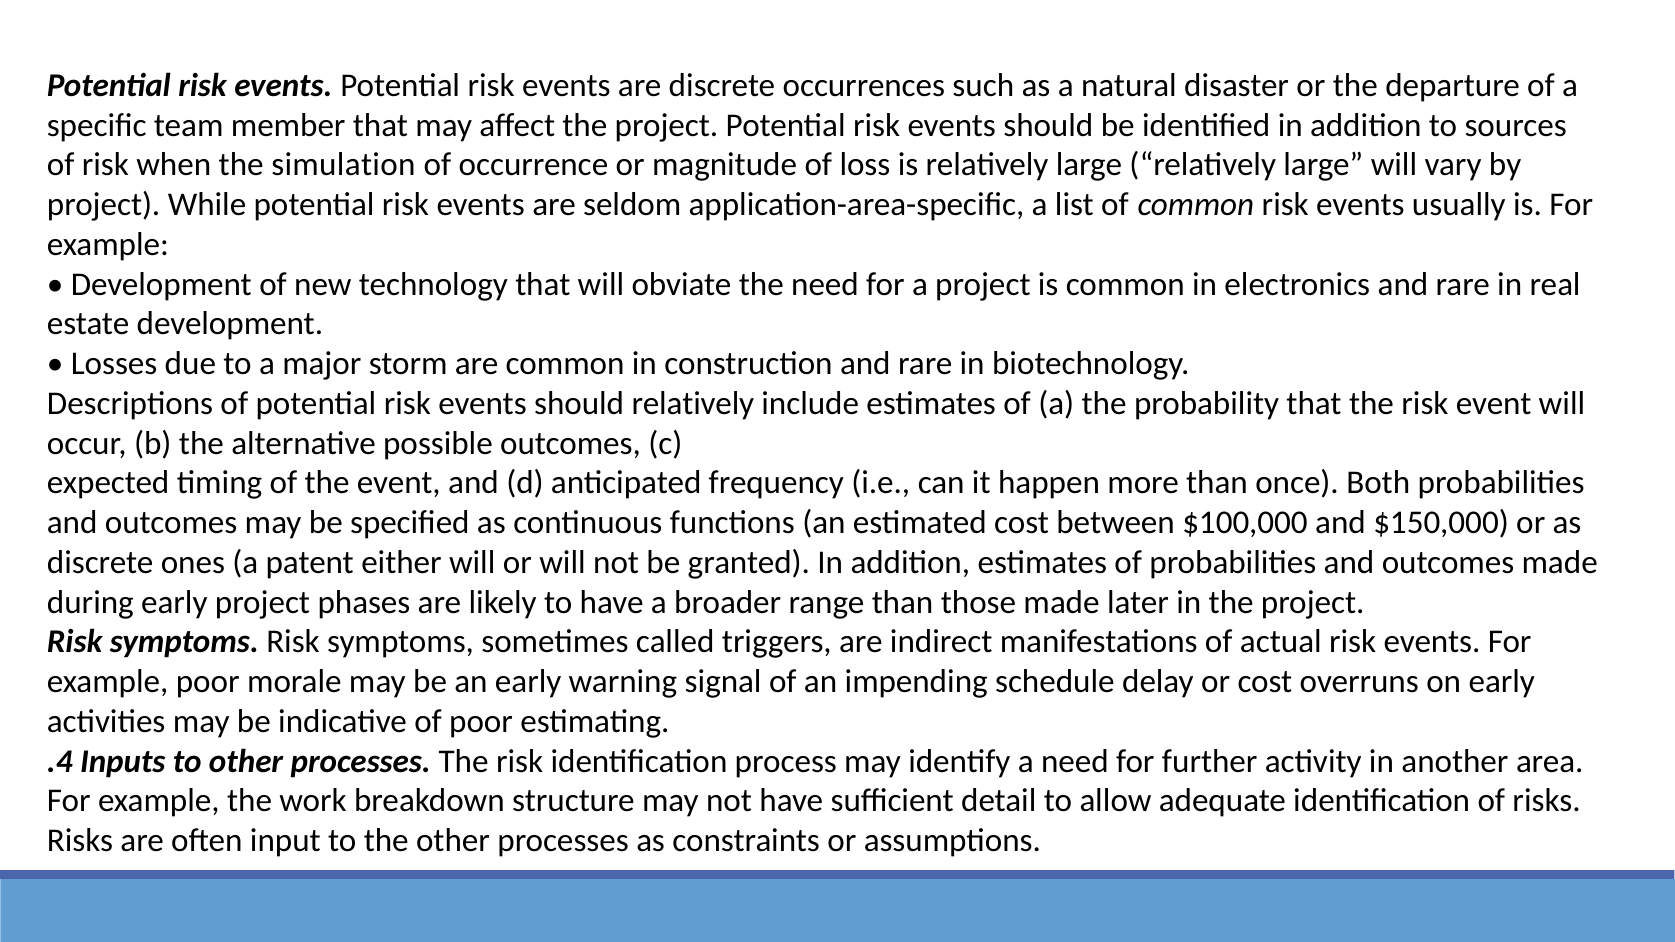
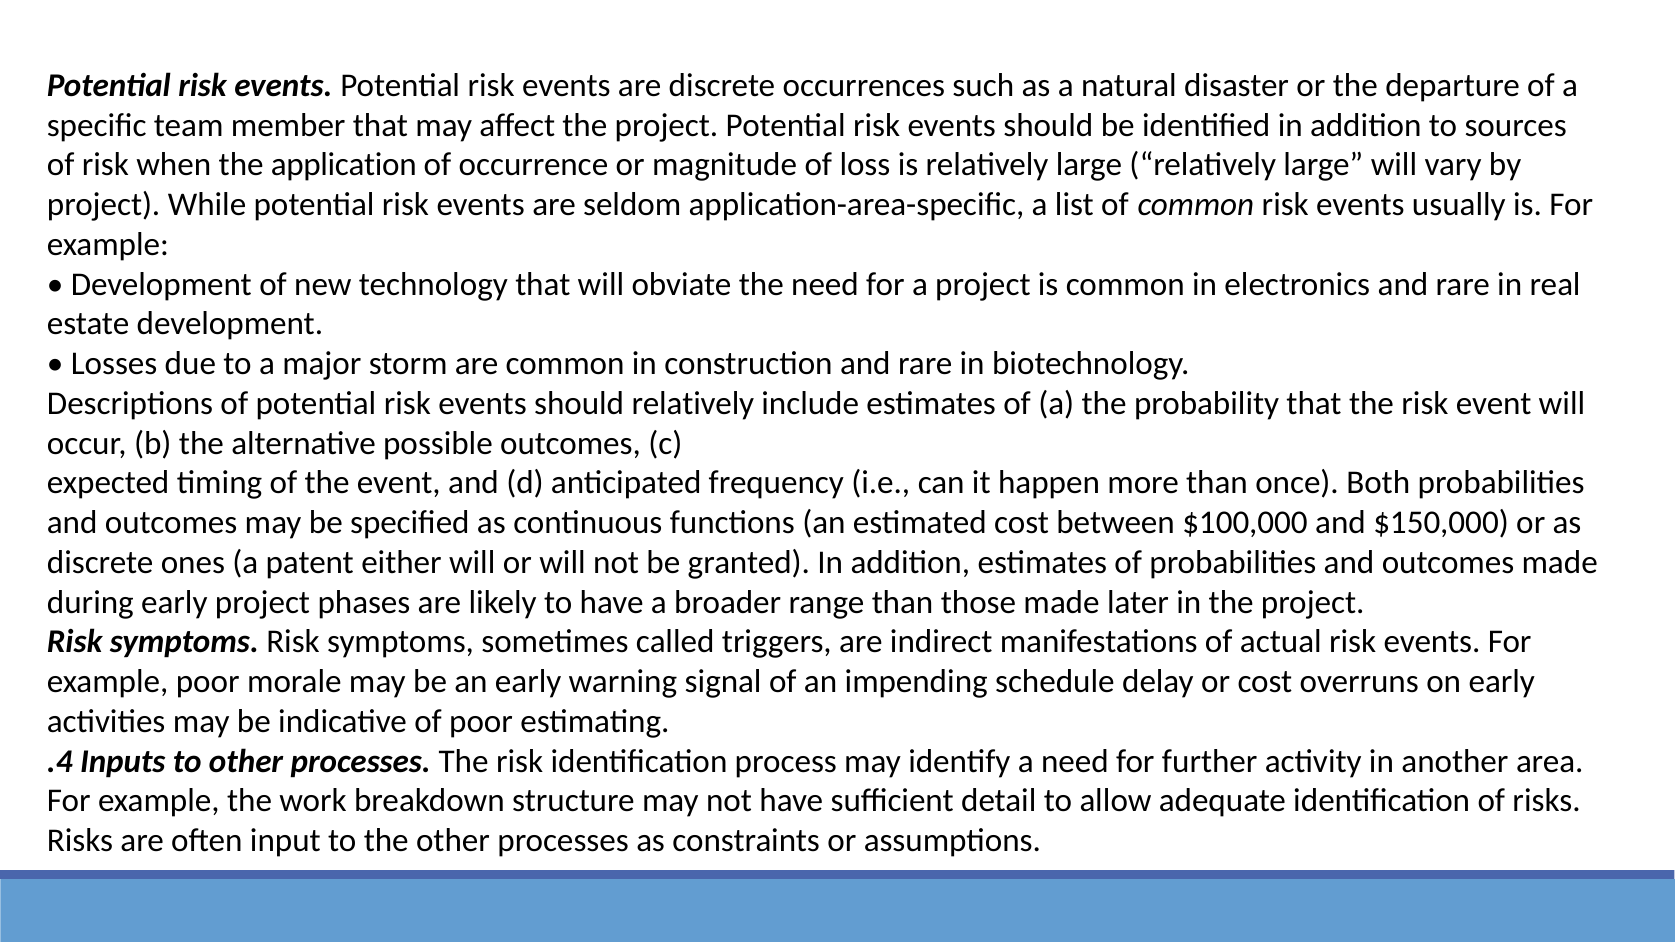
simulation: simulation -> application (344, 165)
